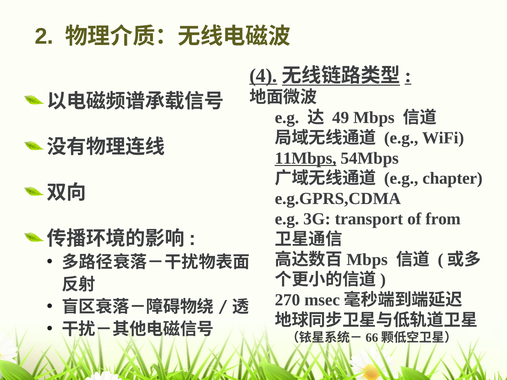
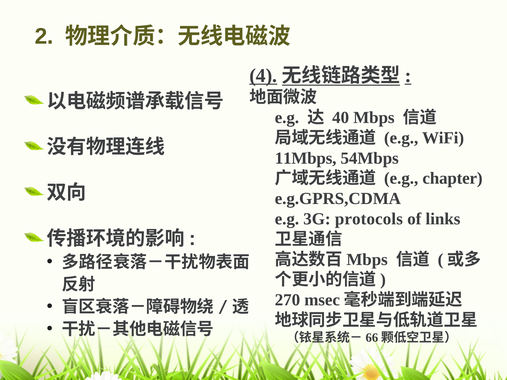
49: 49 -> 40 (341, 118)
11Mbps underline: present -> none (306, 158)
transport: transport -> protocols (369, 219)
from: from -> links (443, 219)
